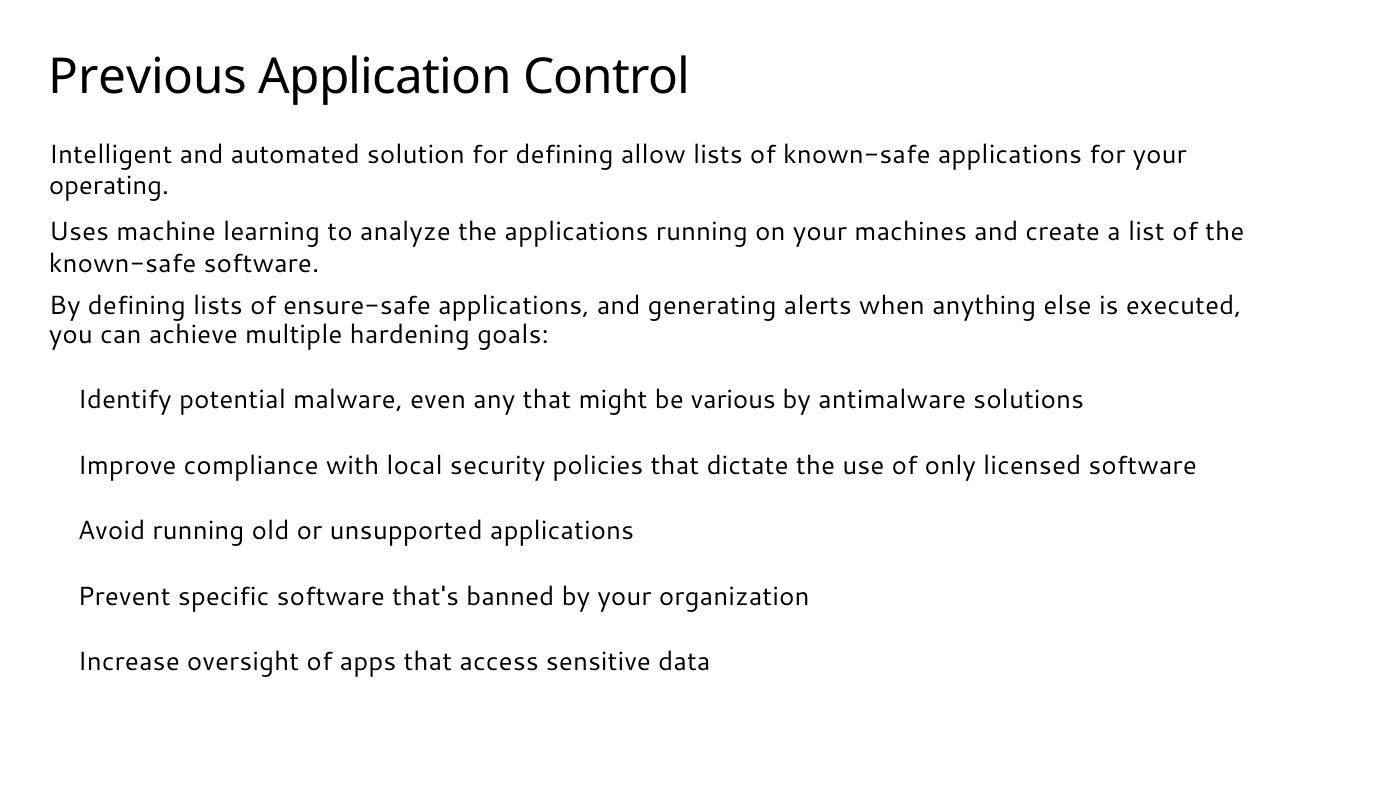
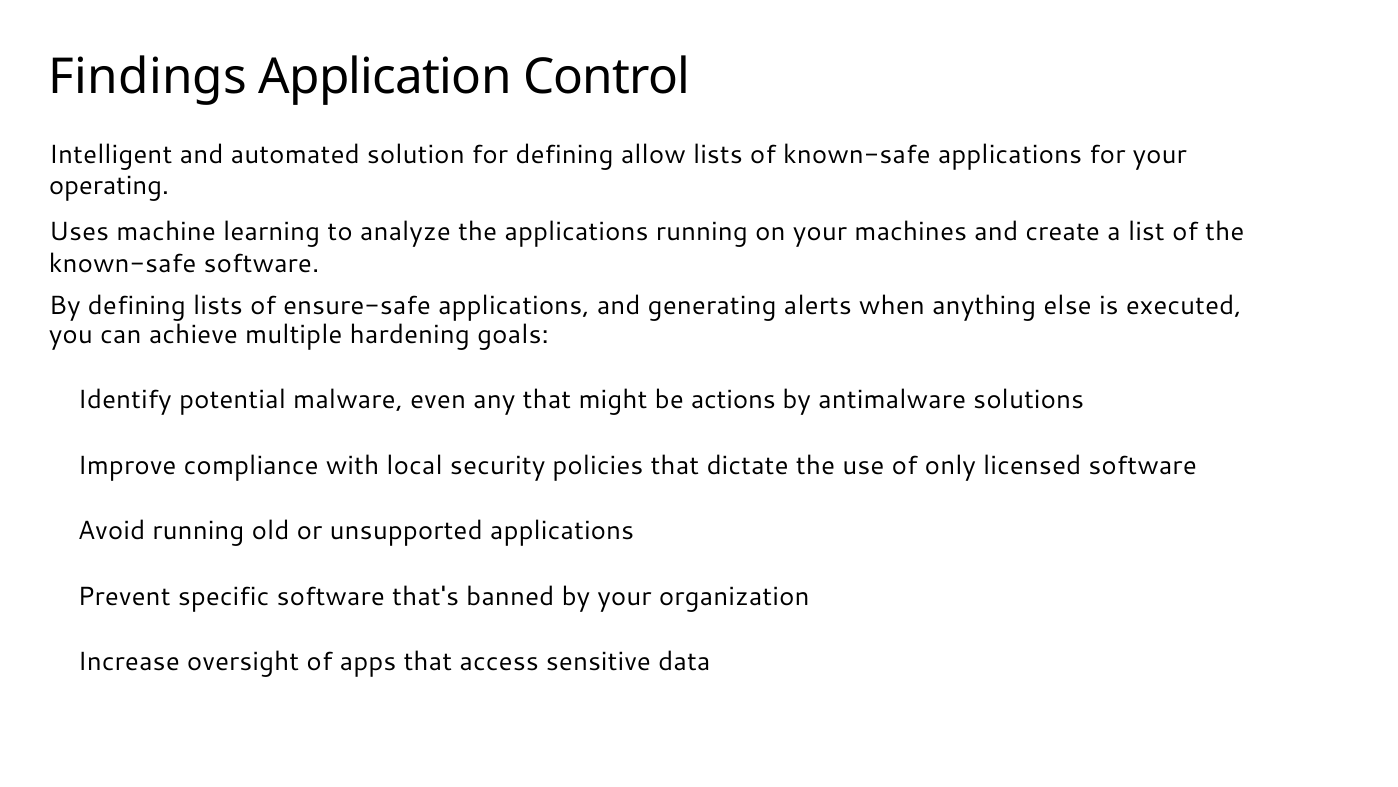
Previous: Previous -> Findings (148, 78)
various: various -> actions (733, 400)
